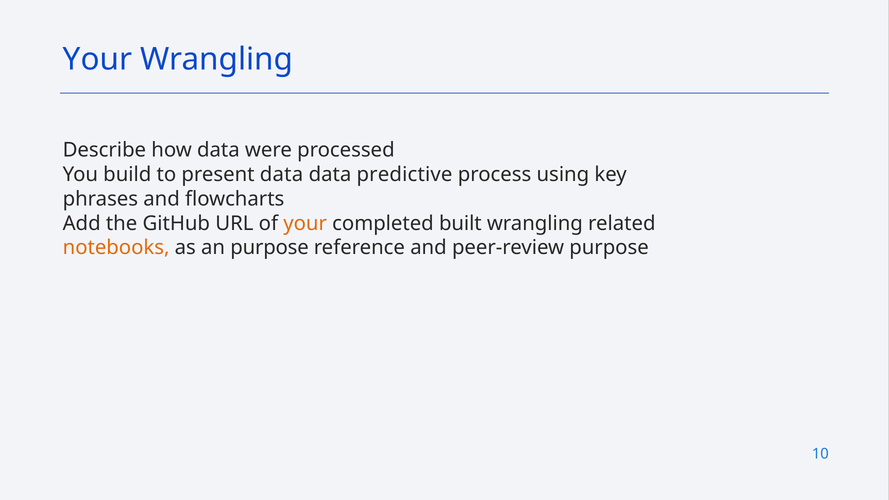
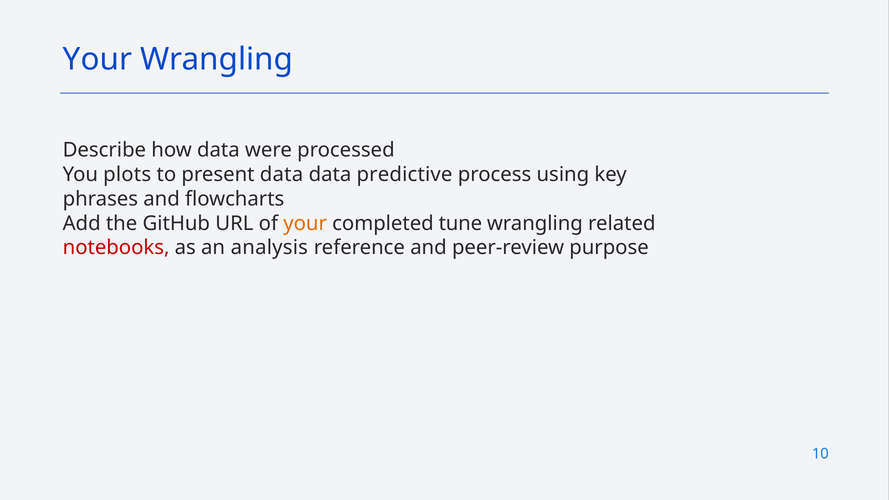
build: build -> plots (127, 174)
built: built -> tune (460, 223)
notebooks colour: orange -> red (116, 248)
an purpose: purpose -> analysis (269, 248)
